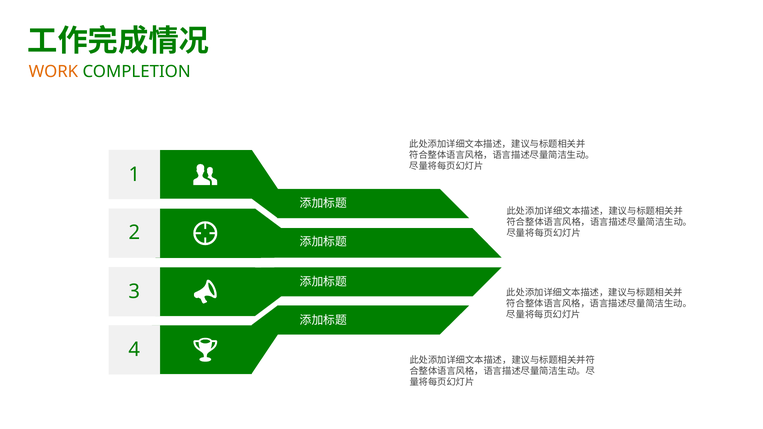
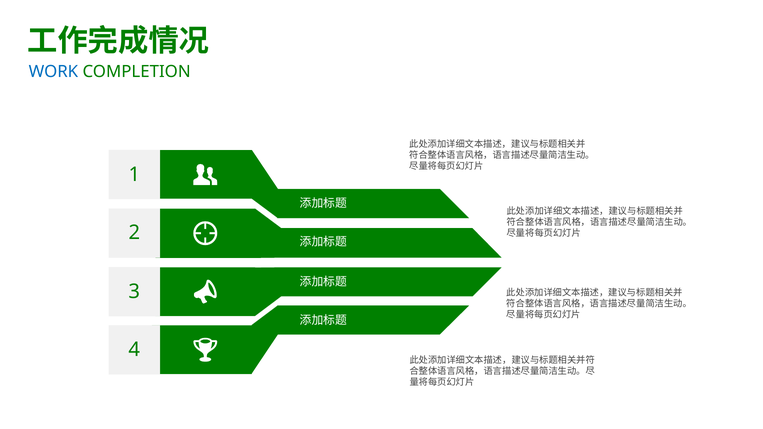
WORK colour: orange -> blue (53, 72)
